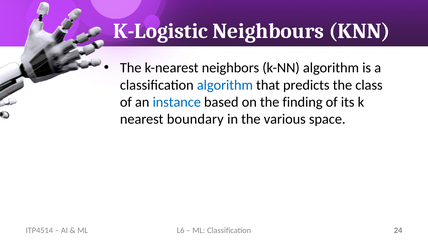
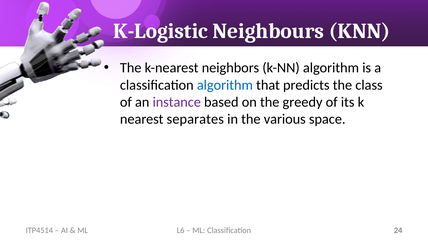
instance colour: blue -> purple (177, 102)
finding: finding -> greedy (303, 102)
boundary: boundary -> separates (195, 119)
